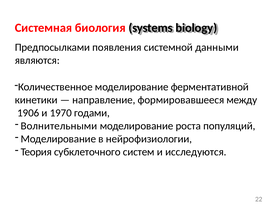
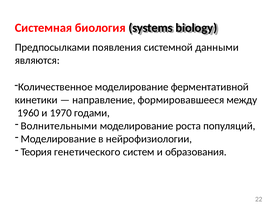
1906: 1906 -> 1960 (28, 113)
субклеточного: субклеточного -> генетического (87, 152)
исследуются: исследуются -> образования (196, 152)
